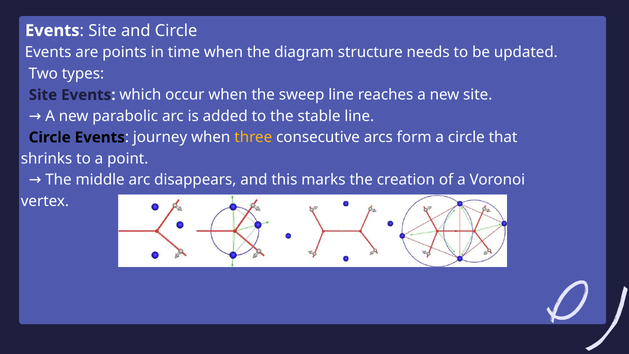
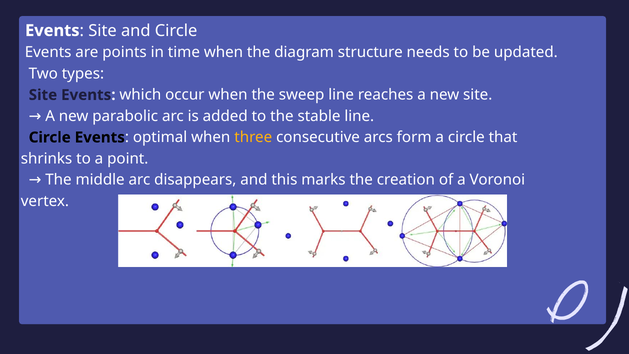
journey: journey -> optimal (160, 137)
